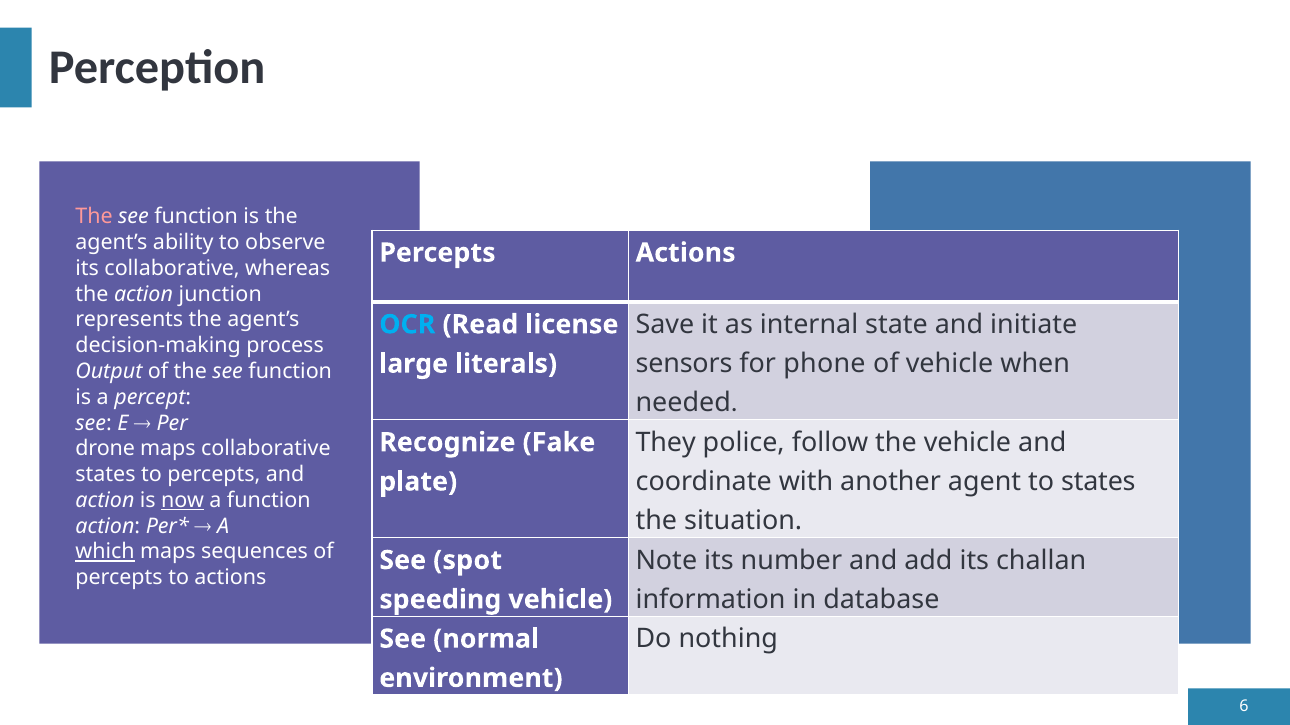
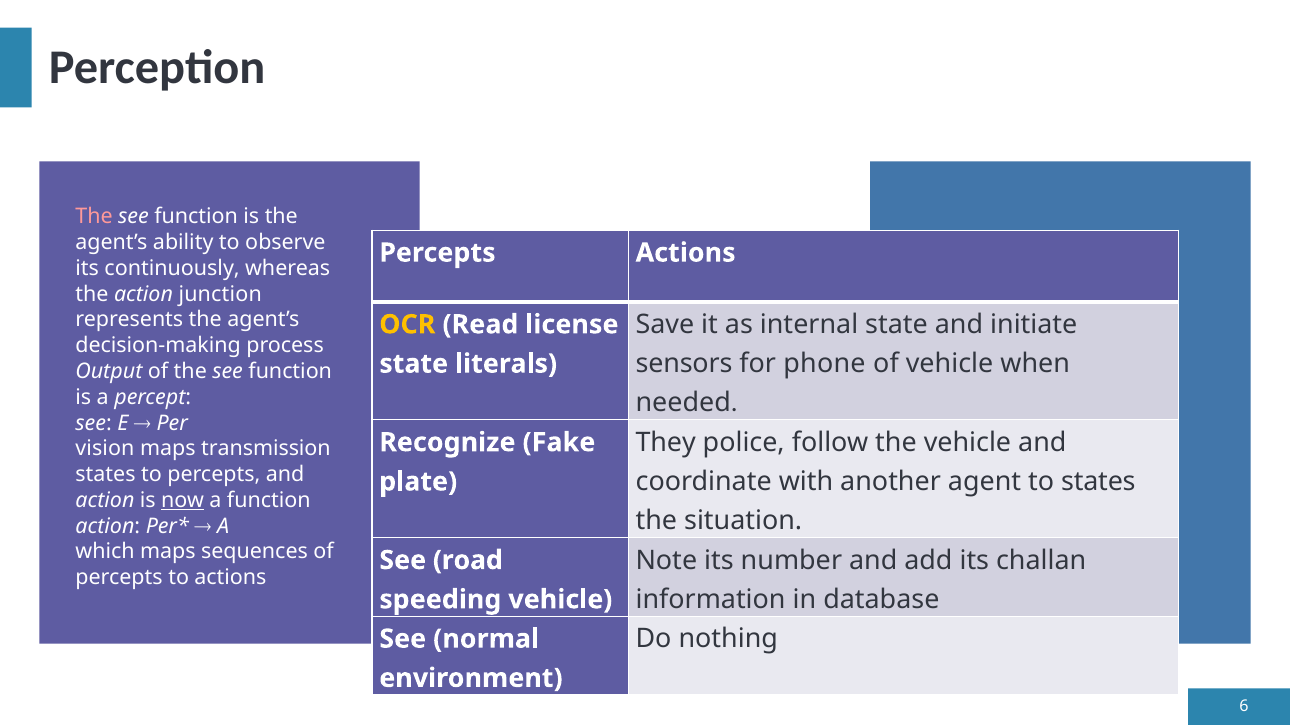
its collaborative: collaborative -> continuously (172, 269)
OCR colour: light blue -> yellow (407, 325)
large: large -> state (414, 364)
drone: drone -> vision (105, 449)
maps collaborative: collaborative -> transmission (266, 449)
which underline: present -> none (105, 552)
spot: spot -> road (468, 561)
